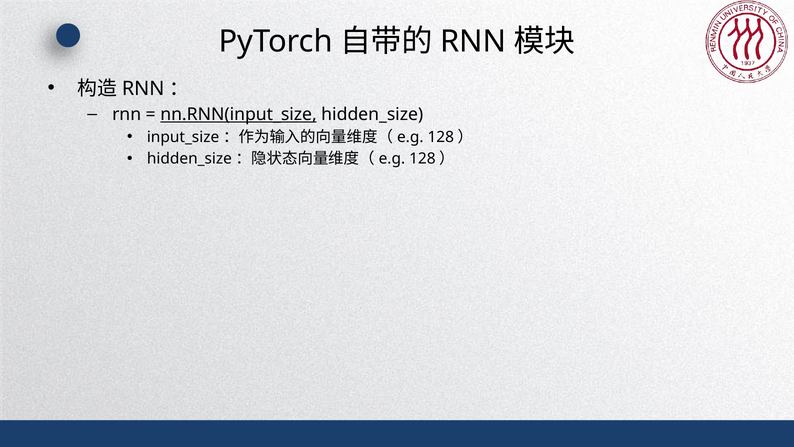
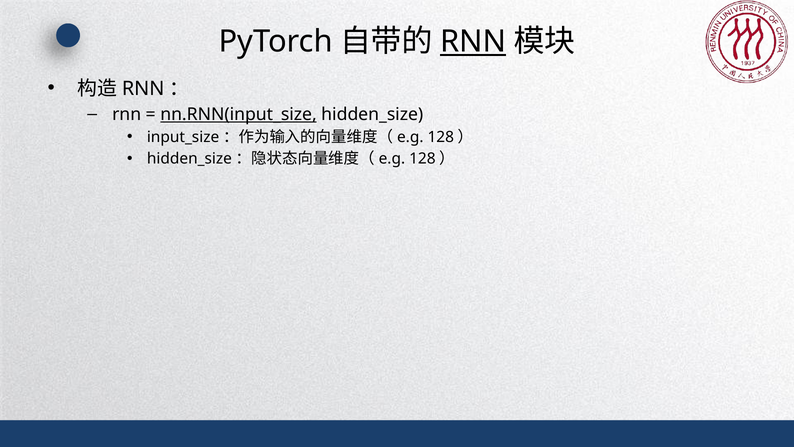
RNN underline: none -> present (473, 42)
